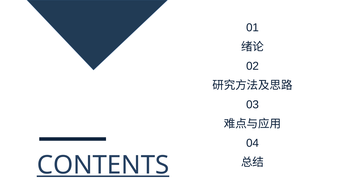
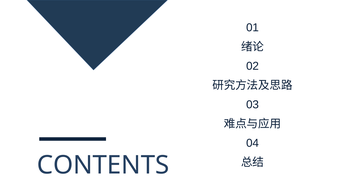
CONTENTS underline: present -> none (103, 166)
